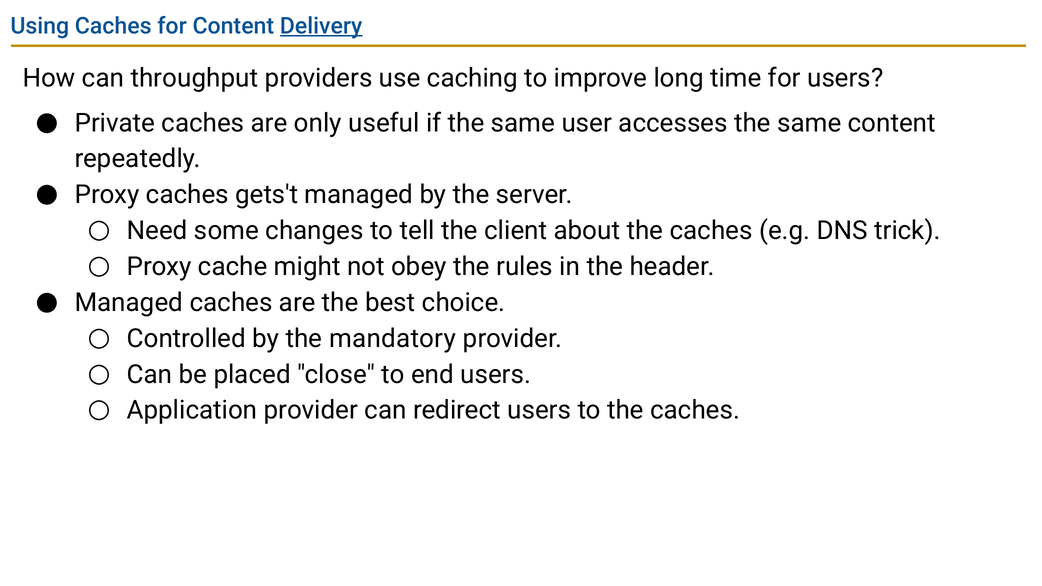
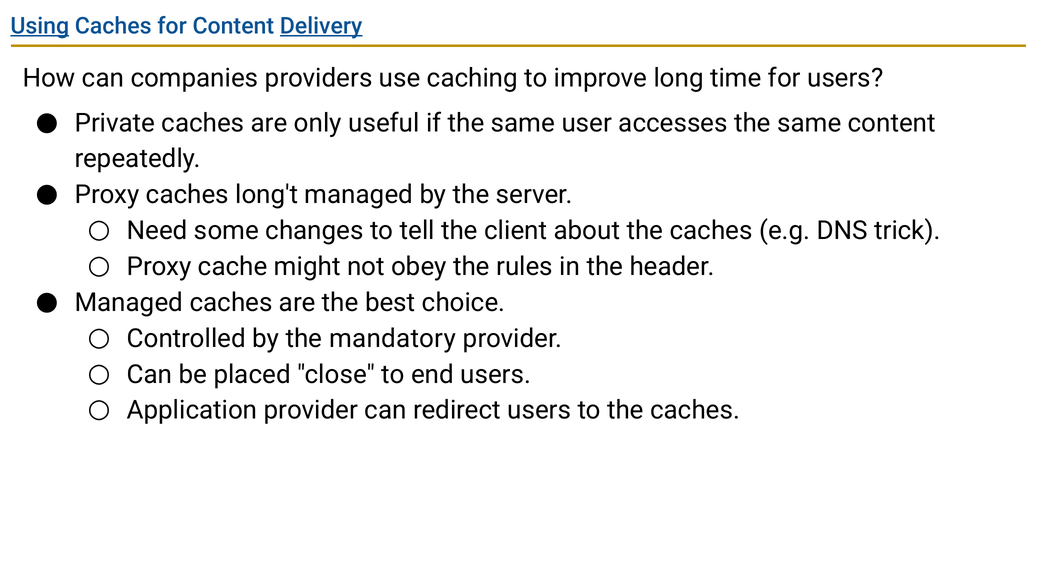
Using underline: none -> present (40, 26)
throughput: throughput -> companies (194, 78)
gets't: gets't -> long't (267, 195)
